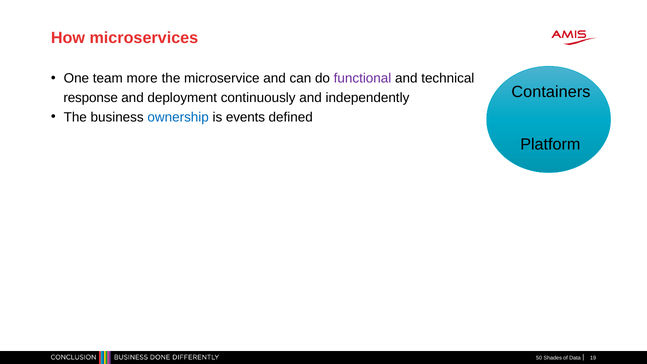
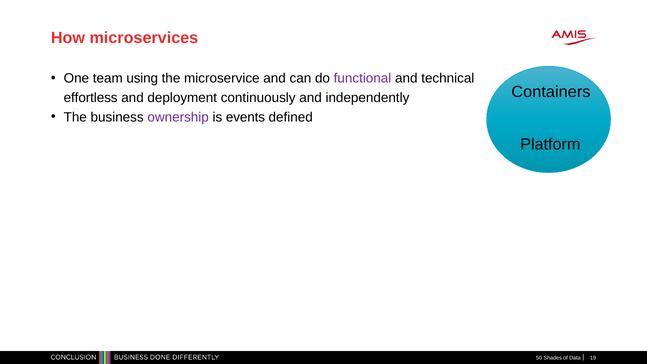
more: more -> using (142, 78)
response: response -> effortless (91, 98)
ownership colour: blue -> purple (178, 117)
